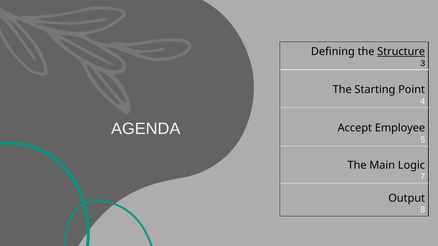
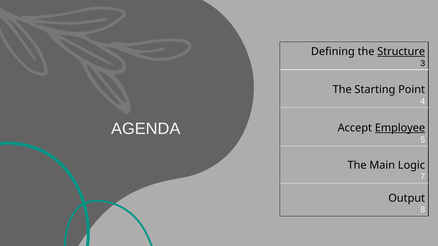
Employee underline: none -> present (400, 128)
